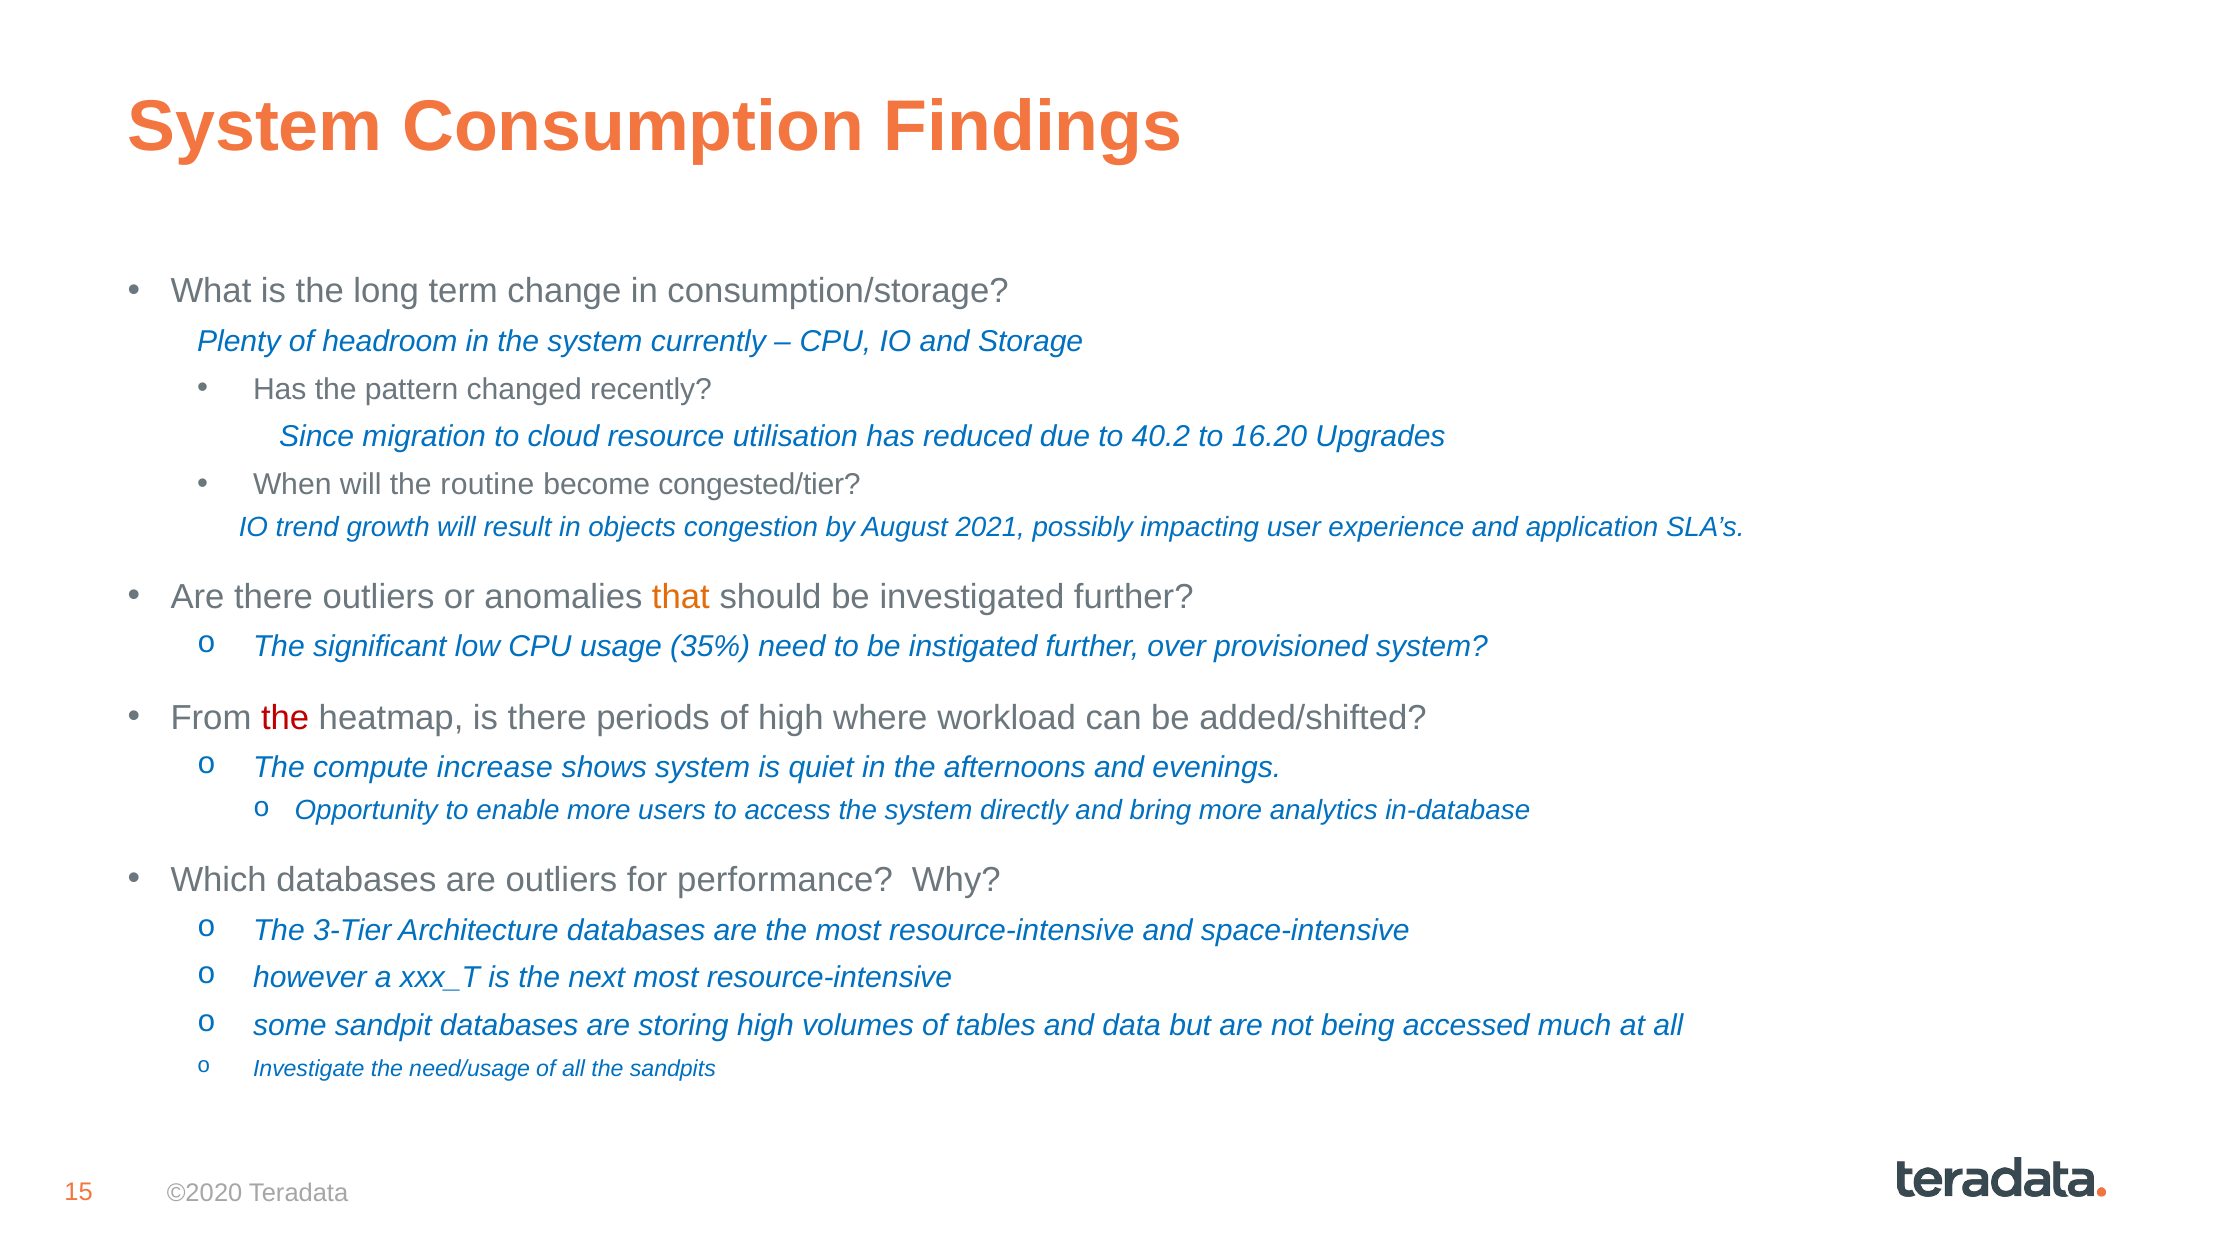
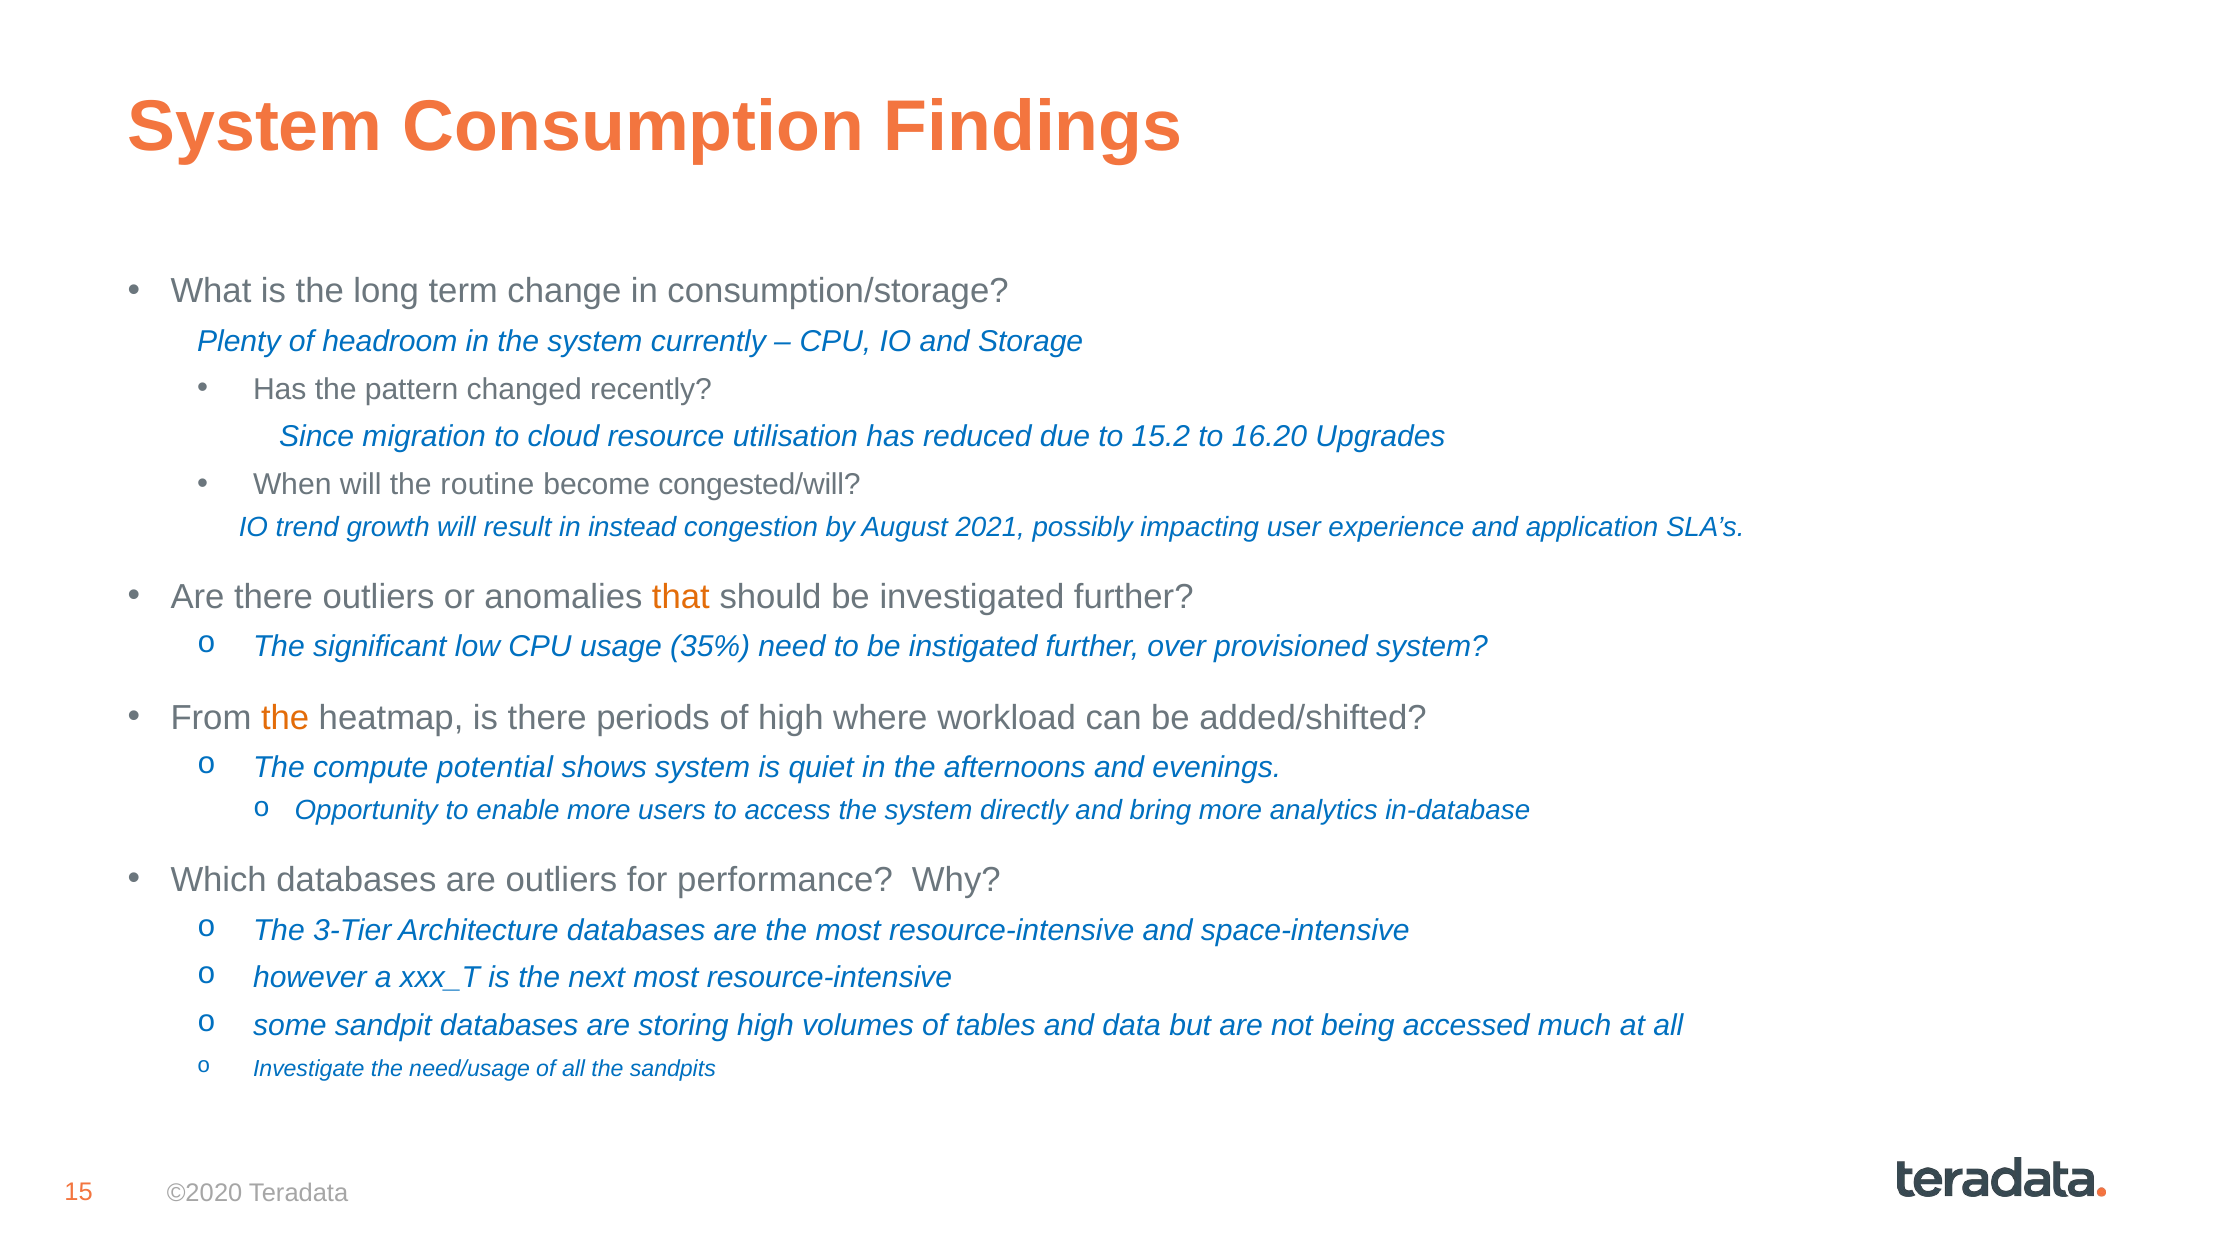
40.2: 40.2 -> 15.2 (1161, 437)
congested/tier: congested/tier -> congested/will (759, 484)
objects: objects -> instead (632, 527)
the colour: red -> orange (285, 718)
increase: increase -> potential (495, 768)
